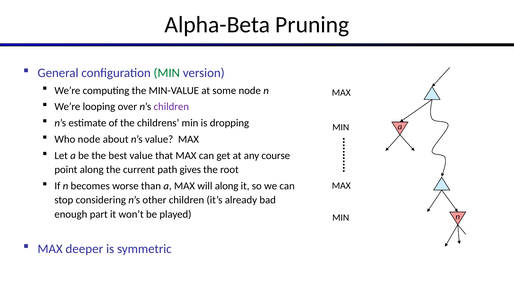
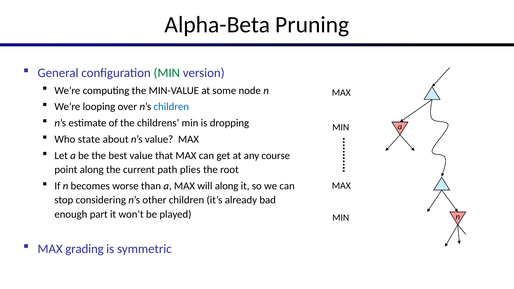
children colour: purple -> blue (171, 107)
Who node: node -> state (89, 139)
gives: gives -> plies (190, 170)
deeper: deeper -> grading (84, 249)
